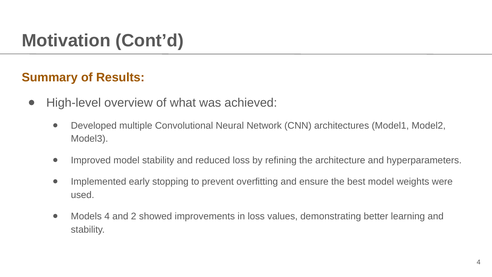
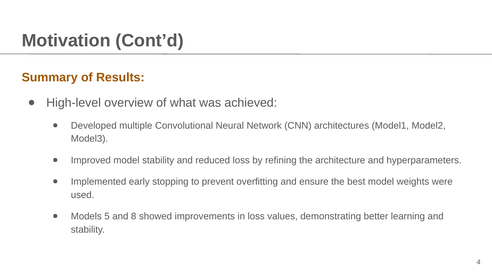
Models 4: 4 -> 5 (107, 216)
2: 2 -> 8 (134, 216)
